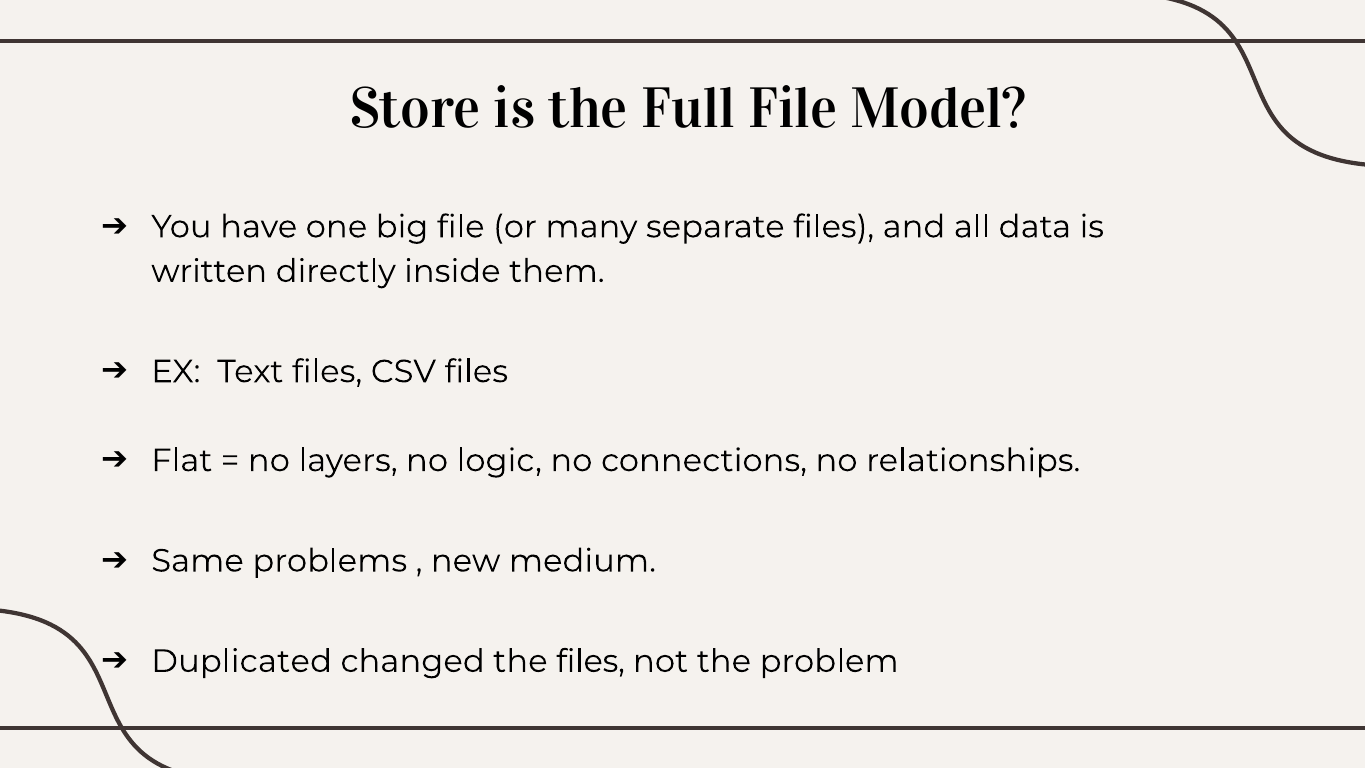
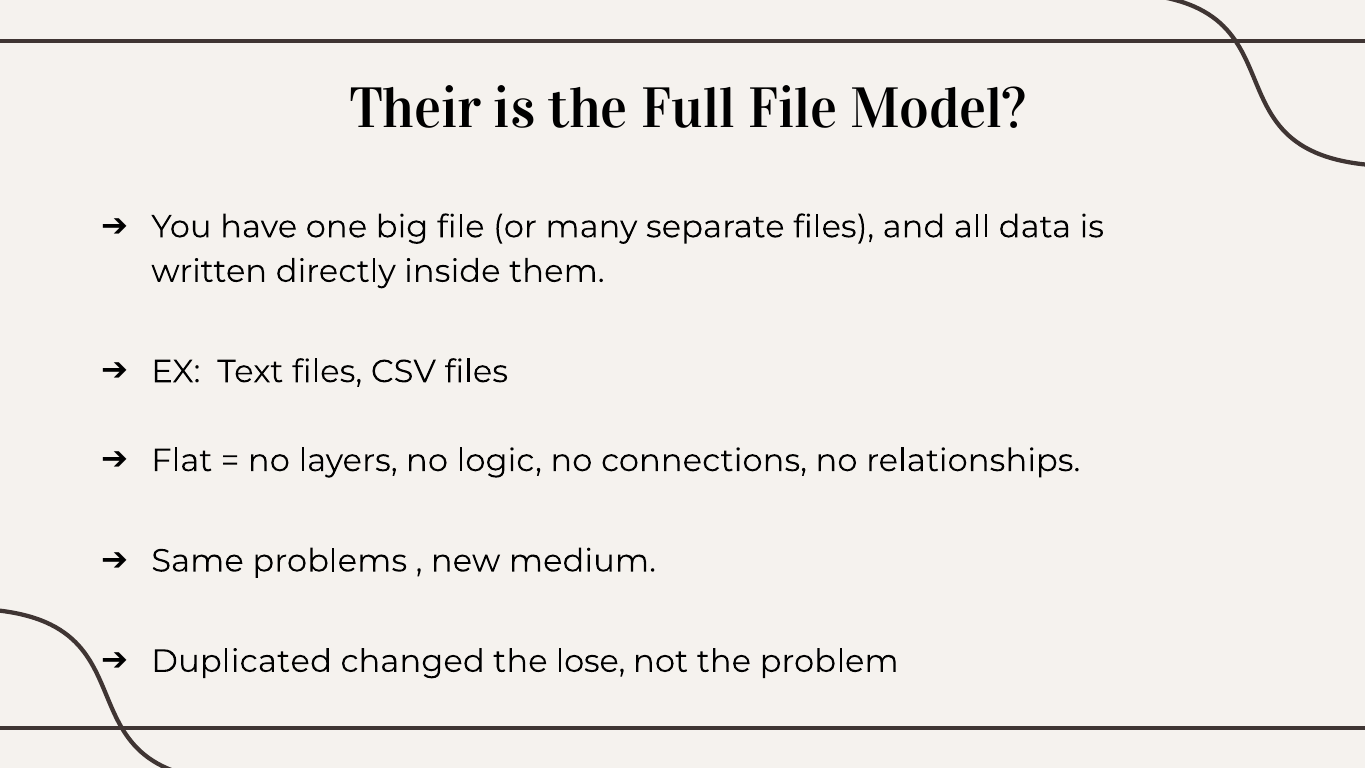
Store: Store -> Their (415, 109)
the files: files -> lose (591, 661)
